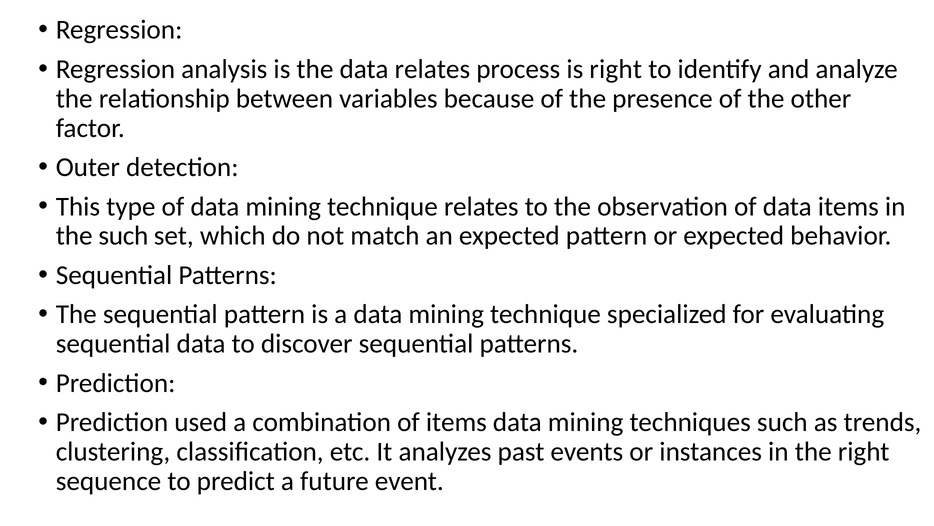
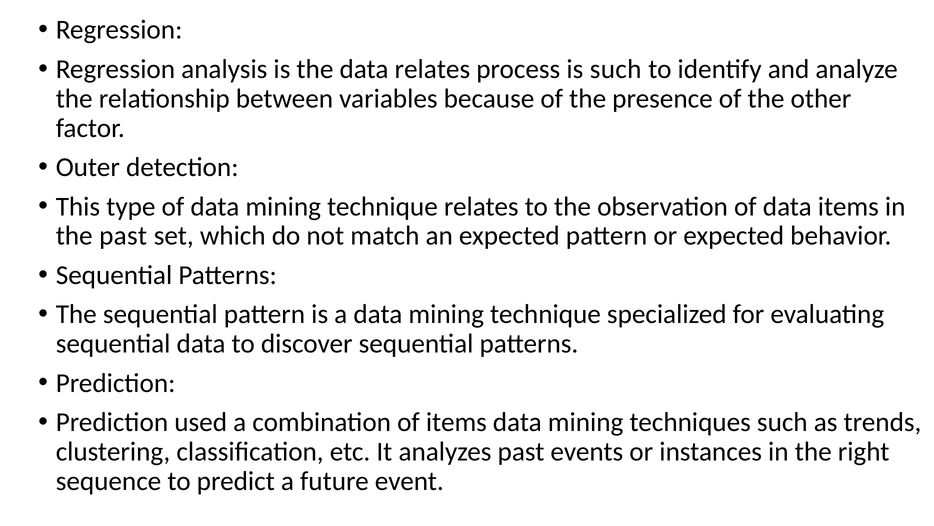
is right: right -> such (616, 69)
the such: such -> past (123, 236)
